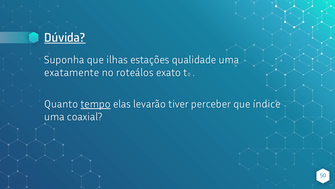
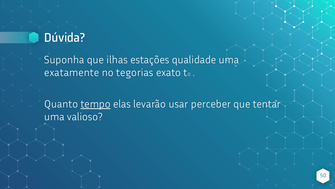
Dúvida underline: present -> none (65, 38)
roteálos: roteálos -> tegorias (135, 72)
tiver: tiver -> usar (178, 104)
índice: índice -> tentar (267, 104)
coaxial: coaxial -> valioso (85, 116)
